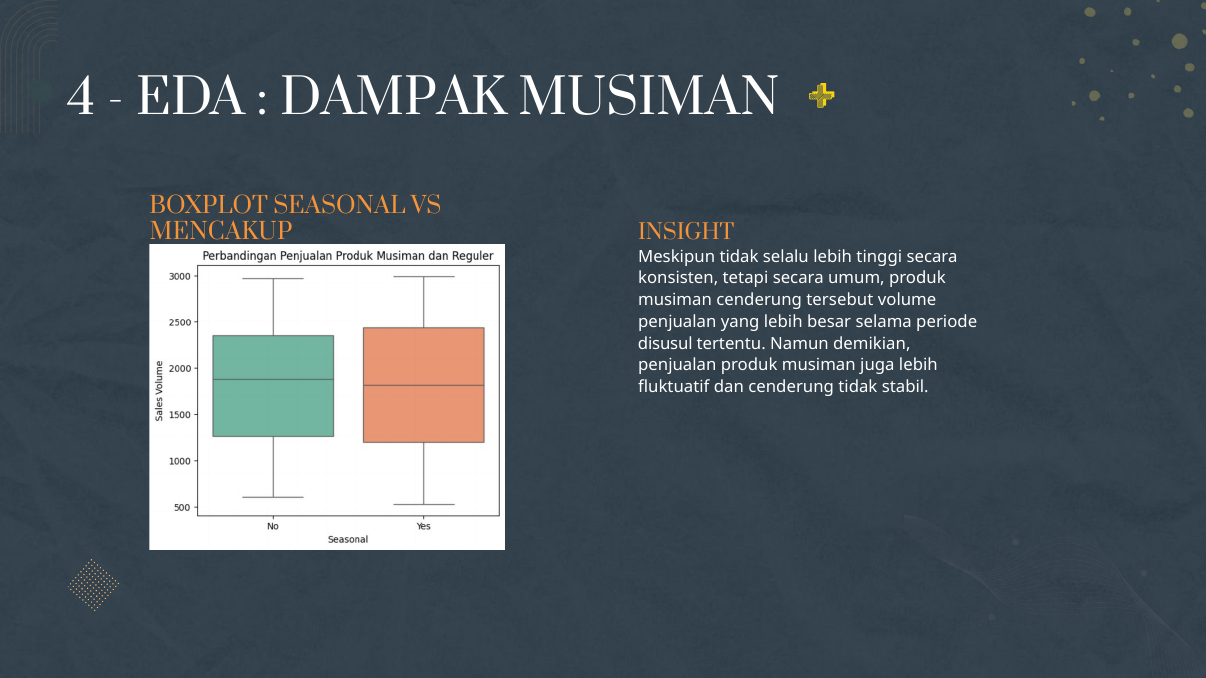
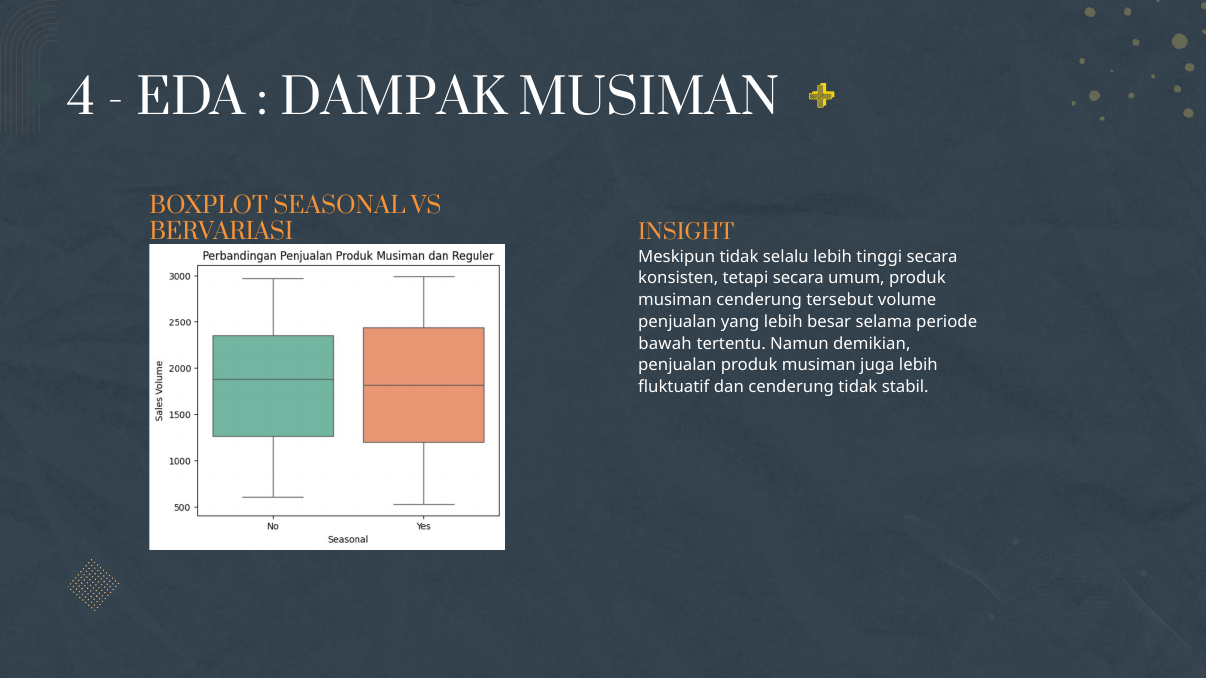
MENCAKUP: MENCAKUP -> BERVARIASI (221, 232)
disusul: disusul -> bawah (665, 344)
